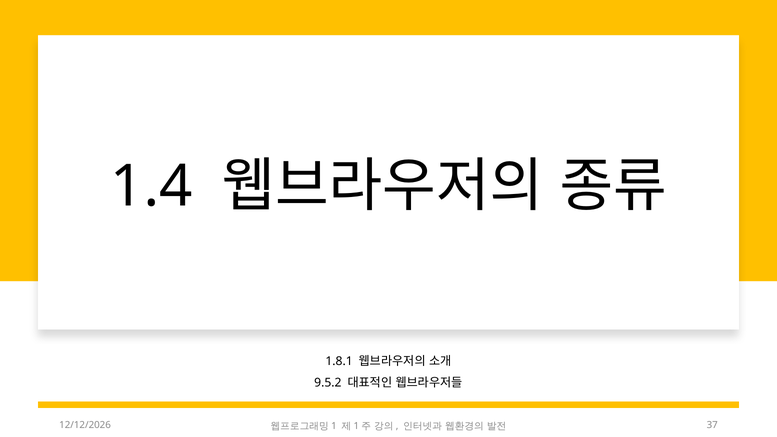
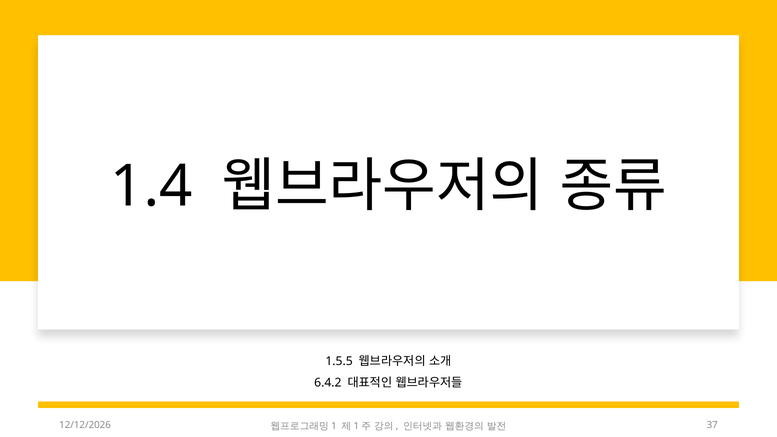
1.8.1: 1.8.1 -> 1.5.5 (339, 361)
9.5.2: 9.5.2 -> 6.4.2 (328, 383)
